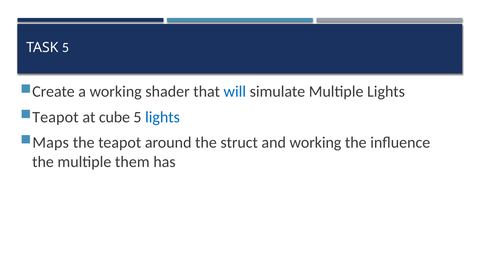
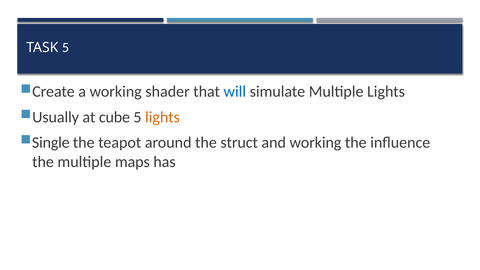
Teapot: Teapot -> Usually (56, 117)
lights colour: blue -> orange (163, 117)
Maps: Maps -> Single (51, 143)
them: them -> maps (132, 162)
